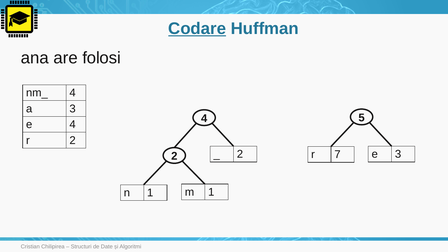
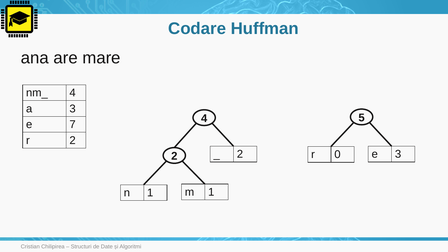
Codare underline: present -> none (197, 29)
folosi: folosi -> mare (101, 58)
e 4: 4 -> 7 (73, 125)
7: 7 -> 0 (337, 155)
